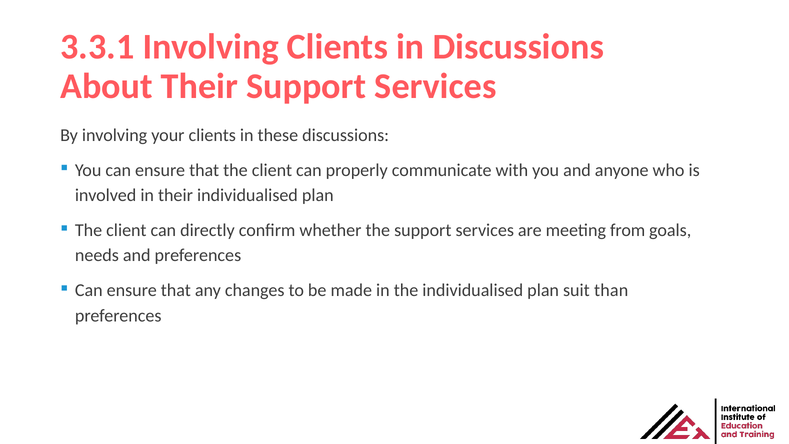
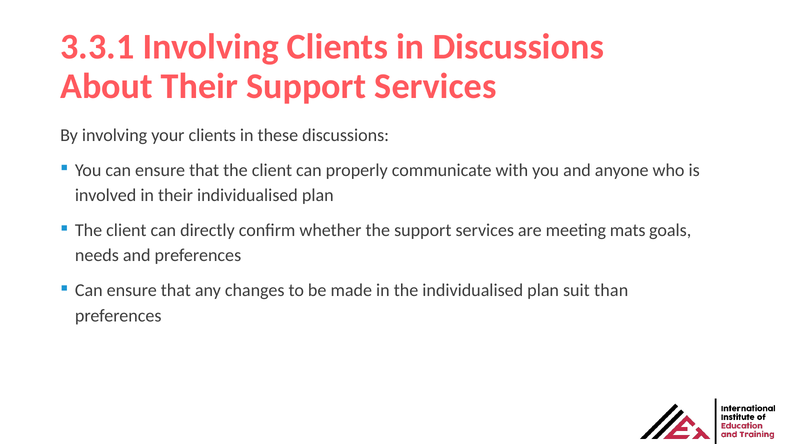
from: from -> mats (628, 230)
